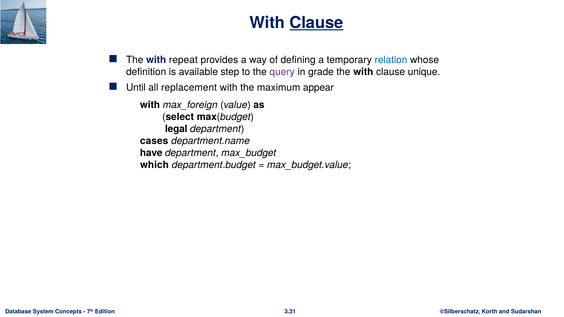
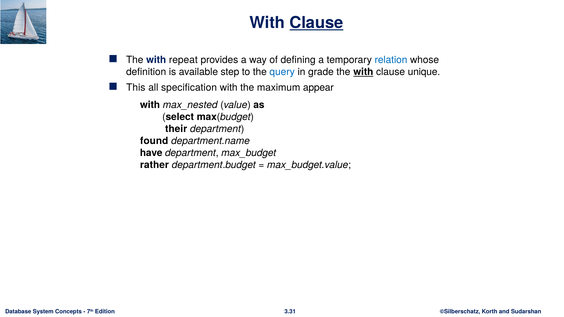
query colour: purple -> blue (282, 72)
with underline: none -> present (363, 72)
Until: Until -> This (136, 87)
replacement: replacement -> specification (189, 87)
max_foreign: max_foreign -> max_nested (190, 105)
legal: legal -> their (176, 129)
cases: cases -> found (154, 141)
which: which -> rather (154, 165)
